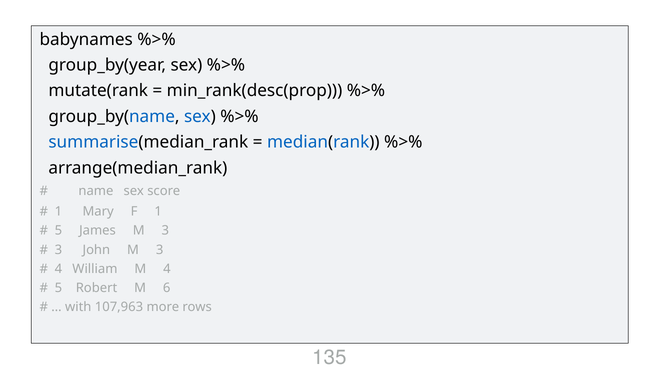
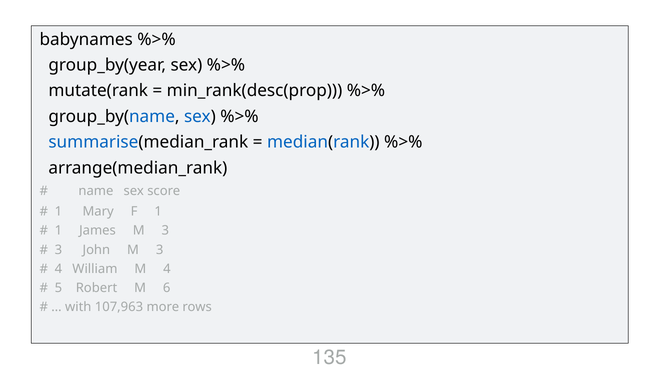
5: 5 -> 1 (58, 231)
